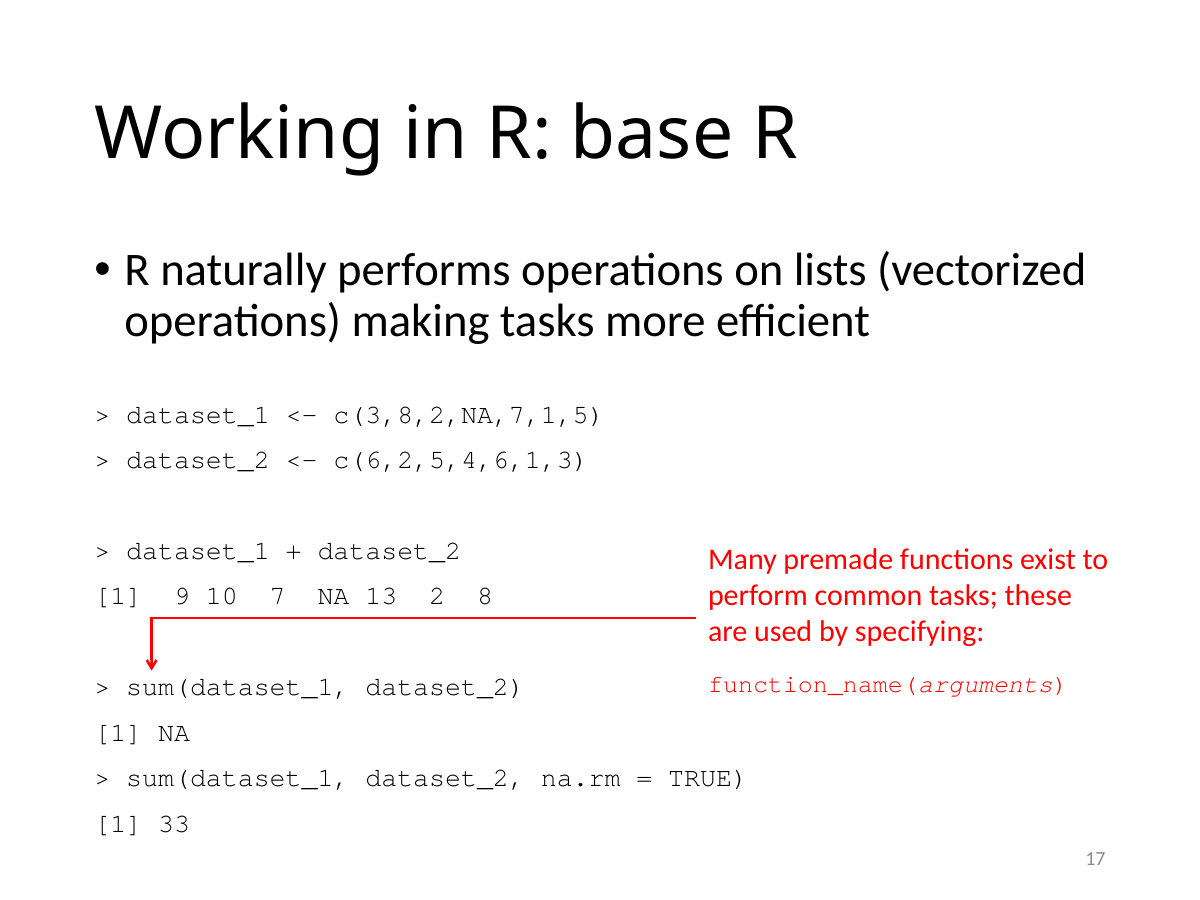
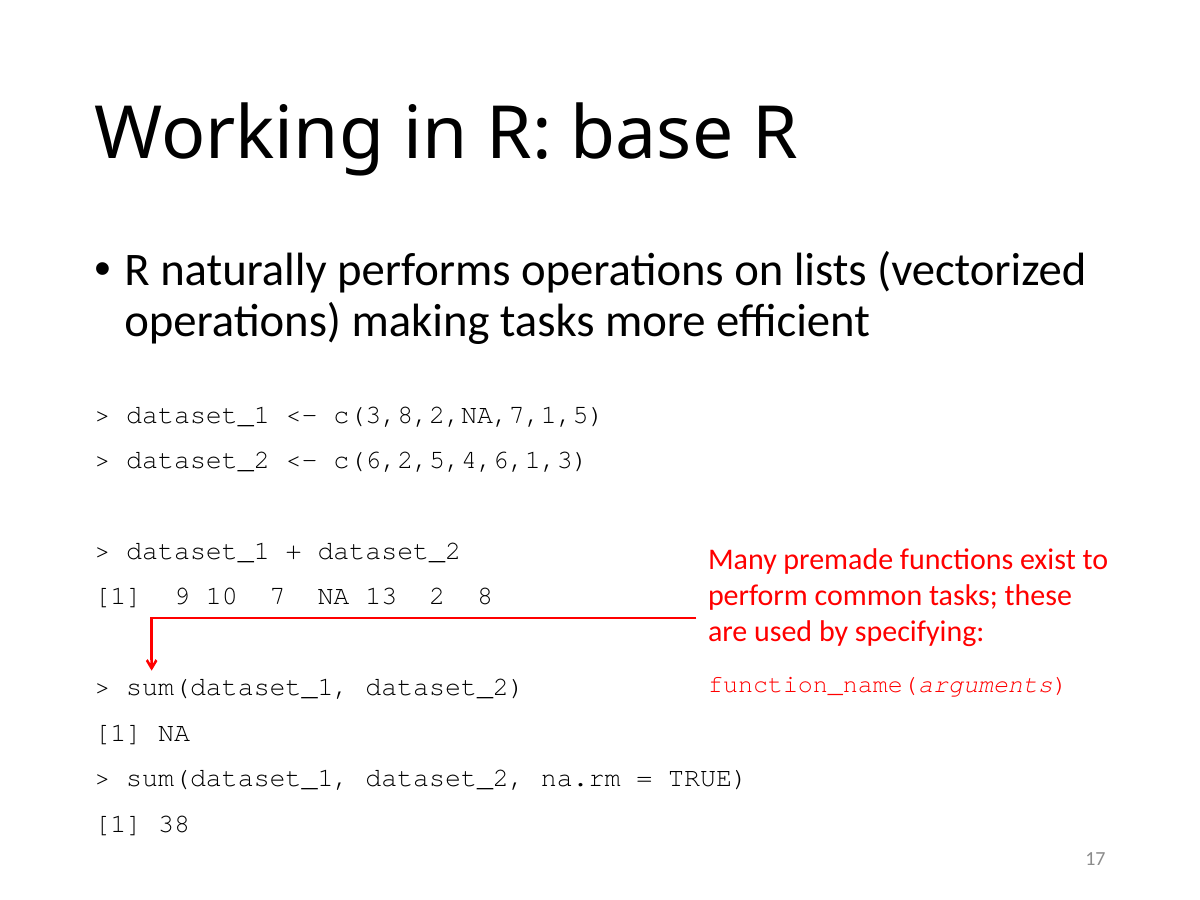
33: 33 -> 38 (174, 823)
